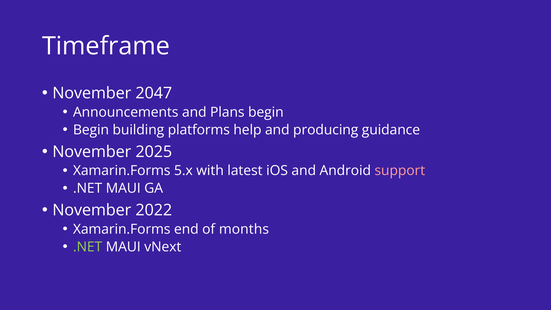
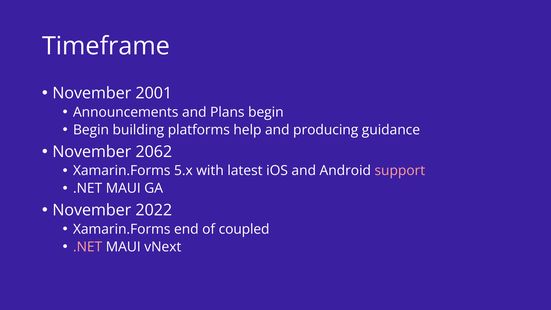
2047: 2047 -> 2001 (154, 93)
2025: 2025 -> 2062 (154, 152)
months: months -> coupled (244, 229)
.NET colour: light green -> pink (88, 247)
